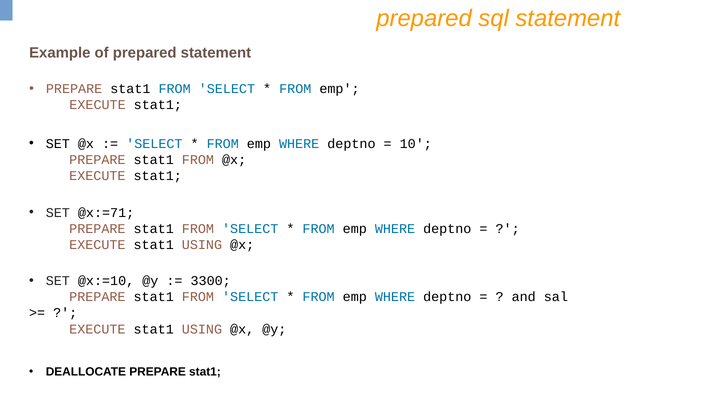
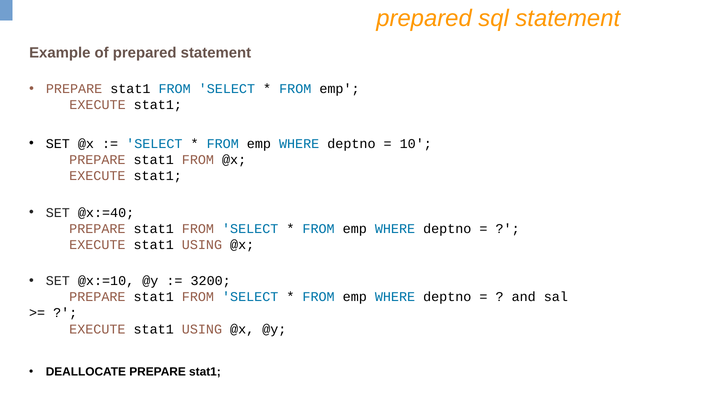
@x:=71: @x:=71 -> @x:=40 (106, 213)
3300: 3300 -> 3200 (211, 281)
